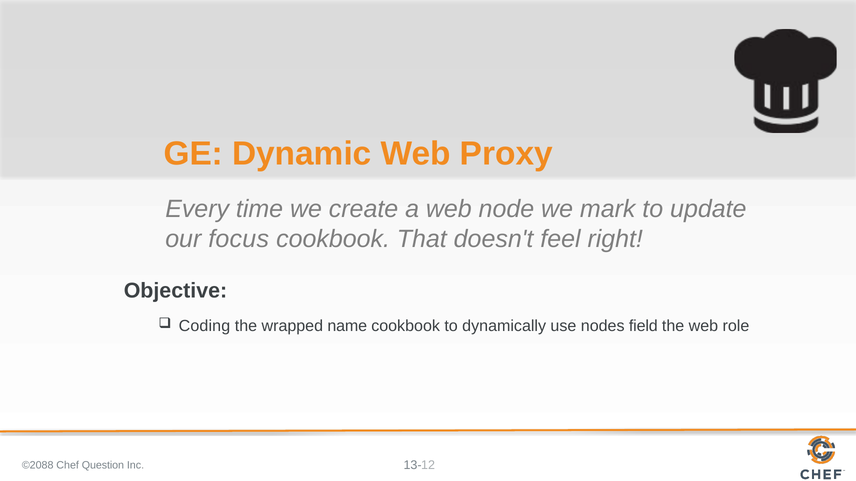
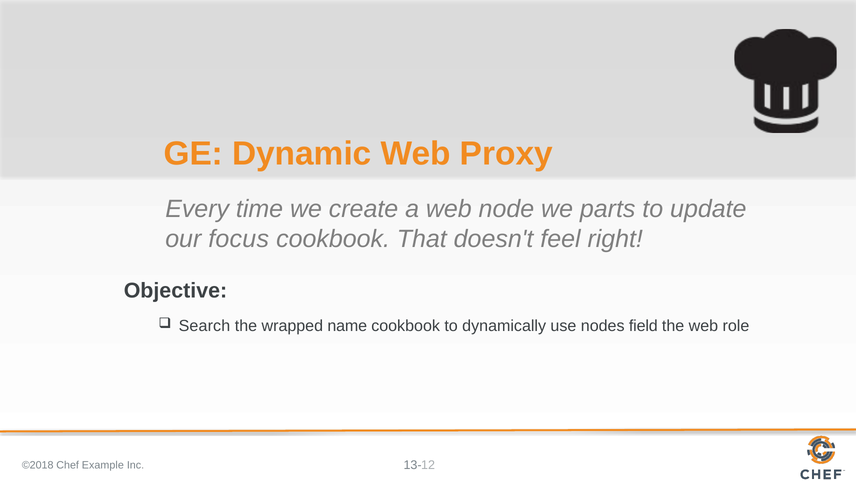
mark: mark -> parts (608, 209)
Coding: Coding -> Search (204, 326)
©2088: ©2088 -> ©2018 (38, 466)
Question: Question -> Example (103, 466)
